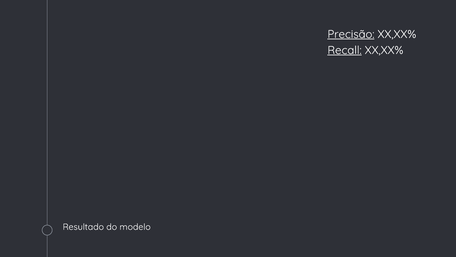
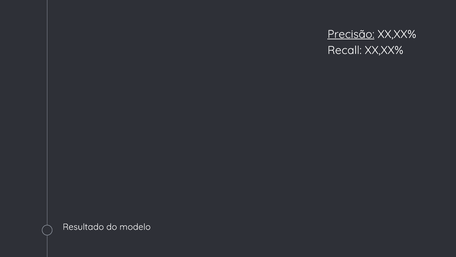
Recall underline: present -> none (345, 50)
